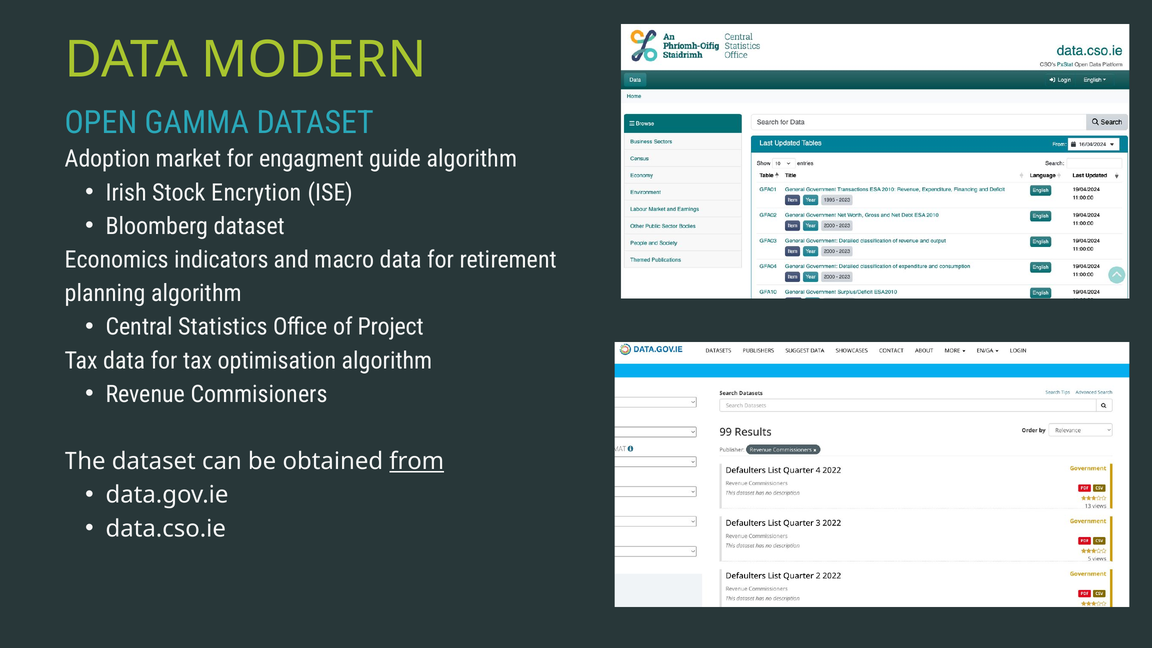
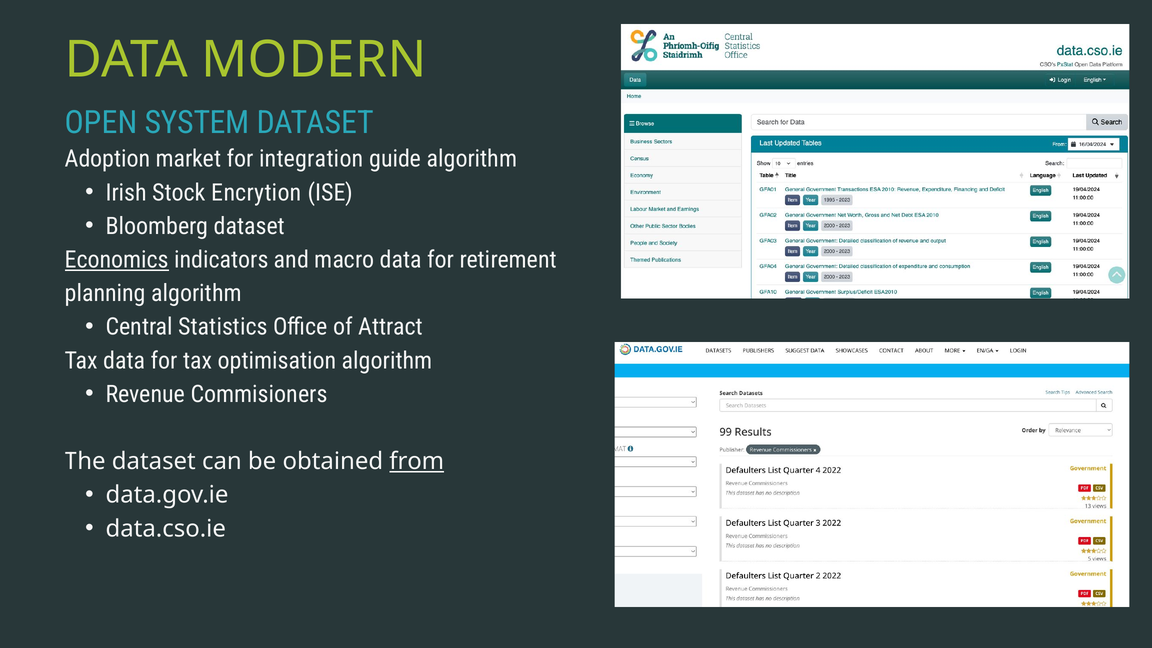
GAMMA: GAMMA -> SYSTEM (197, 123)
engagment: engagment -> integration (311, 159)
Economics underline: none -> present (117, 260)
Project: Project -> Attract (391, 327)
